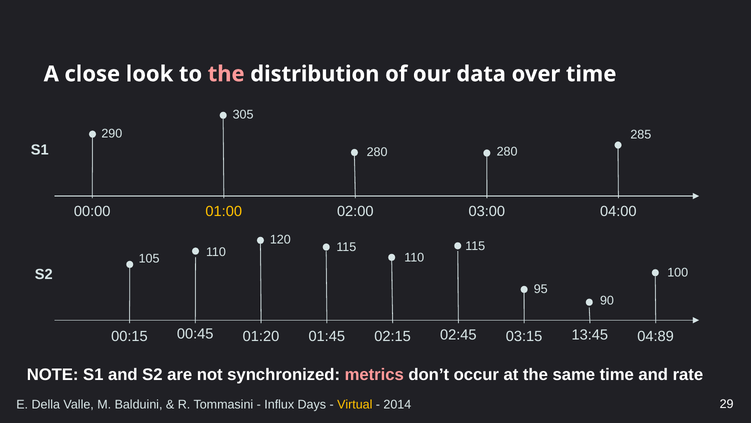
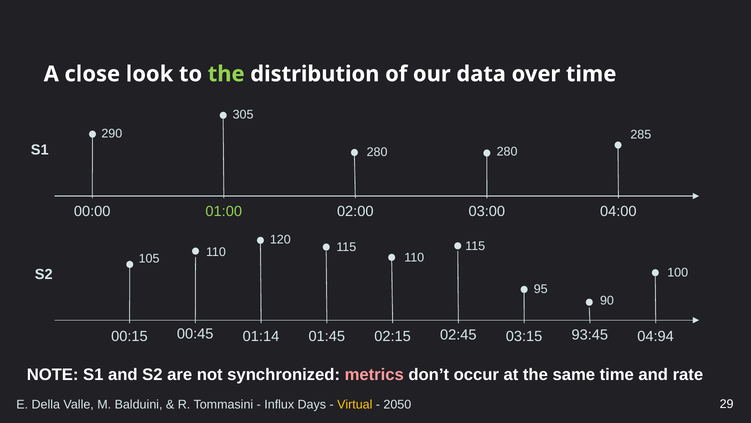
the colour: pink -> light green (226, 74)
01:00 colour: yellow -> light green (224, 211)
13:45: 13:45 -> 93:45 (590, 335)
01:20: 01:20 -> 01:14 (261, 336)
04:89: 04:89 -> 04:94 (656, 336)
2014: 2014 -> 2050 (397, 404)
